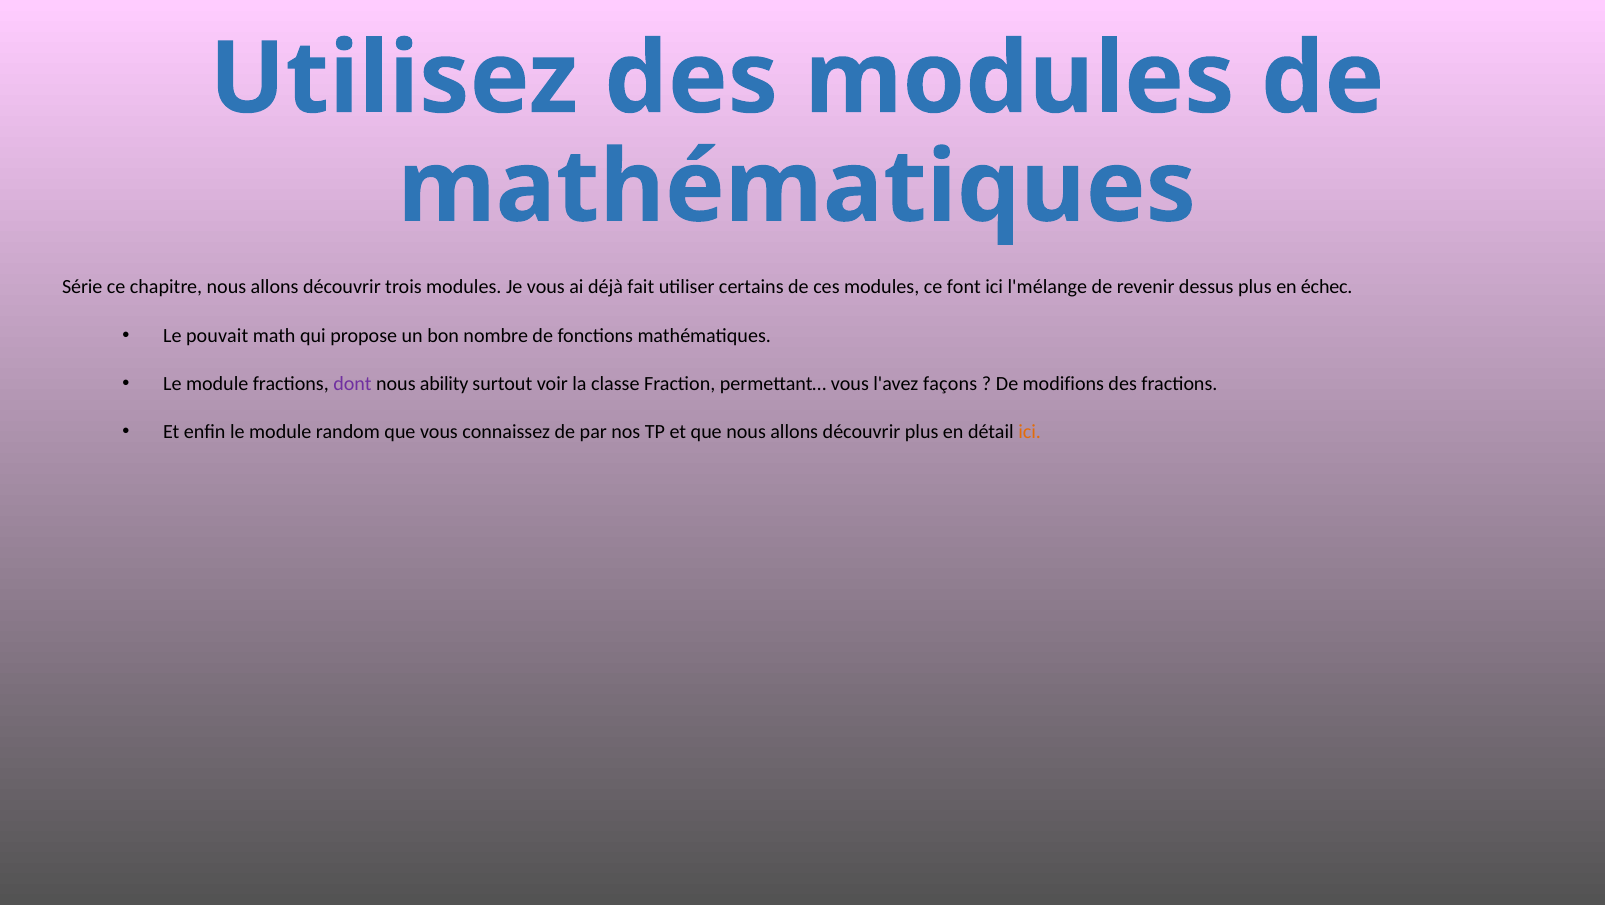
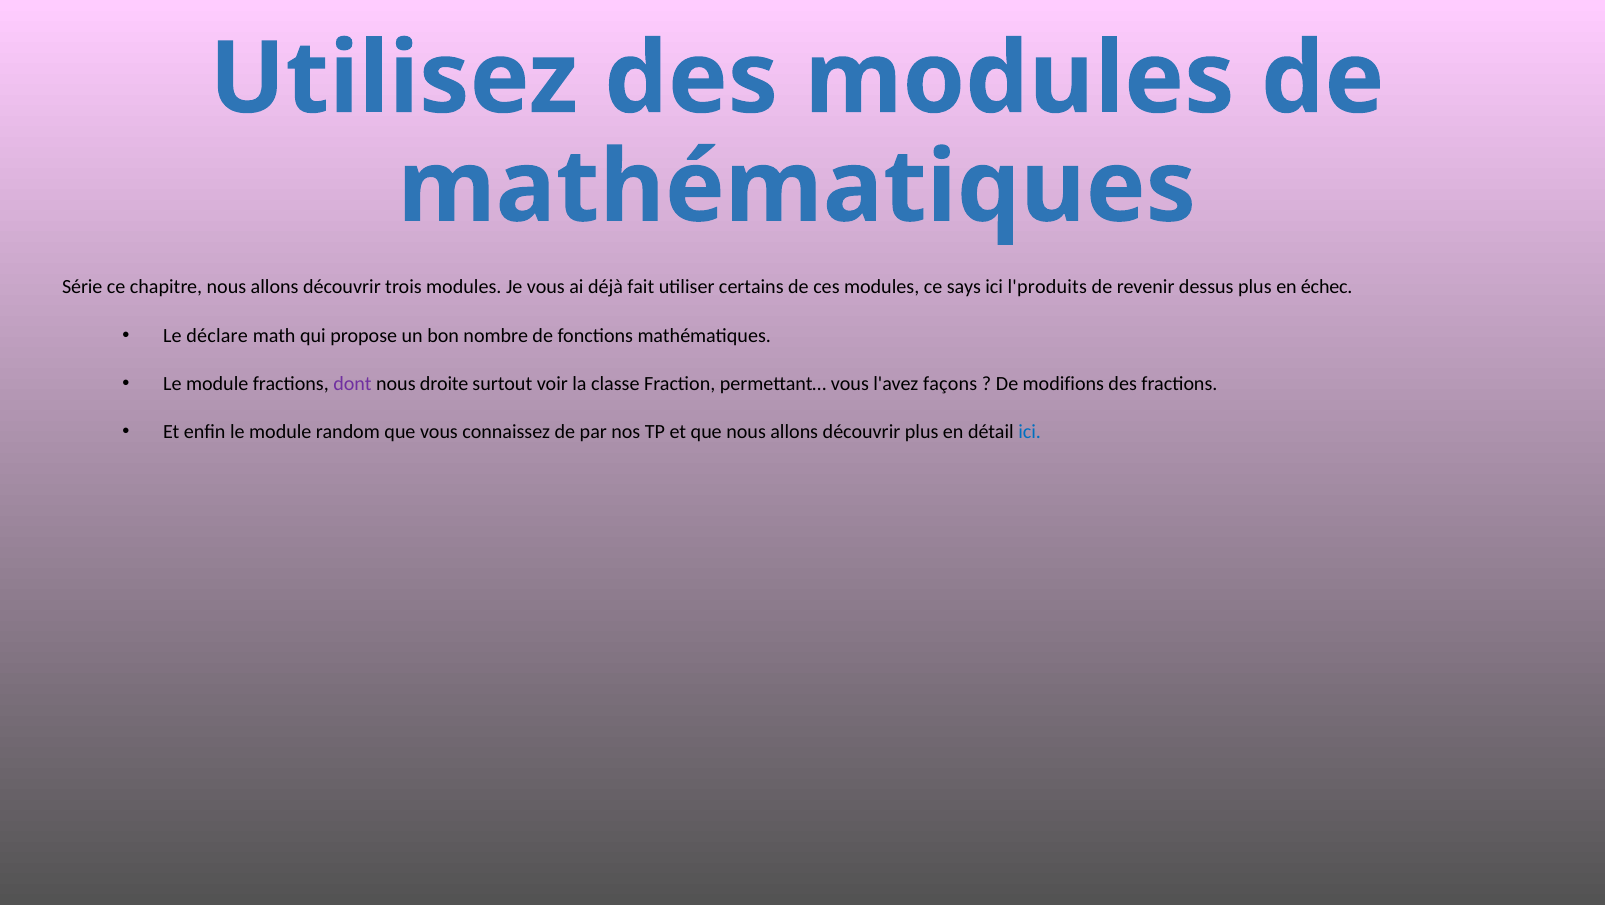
font: font -> says (964, 287)
l'mélange: l'mélange -> l'produits (1047, 287)
pouvait: pouvait -> déclare (217, 335)
ability: ability -> droite (444, 384)
ici colour: orange -> blue (1030, 432)
